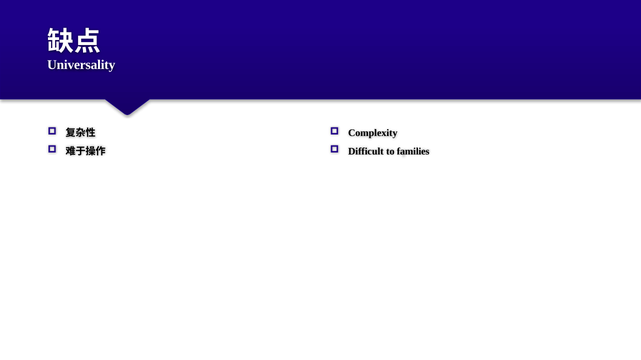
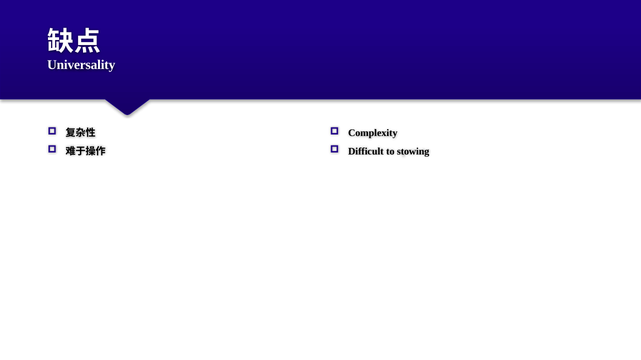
families: families -> stowing (413, 151)
